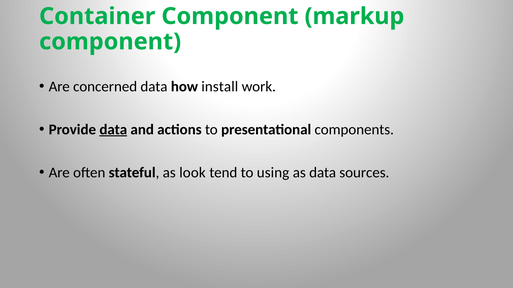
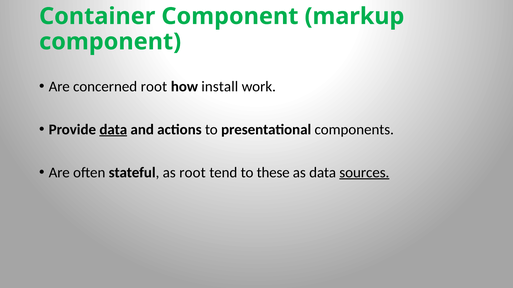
concerned data: data -> root (154, 87)
as look: look -> root (192, 173)
using: using -> these (273, 173)
sources underline: none -> present (364, 173)
